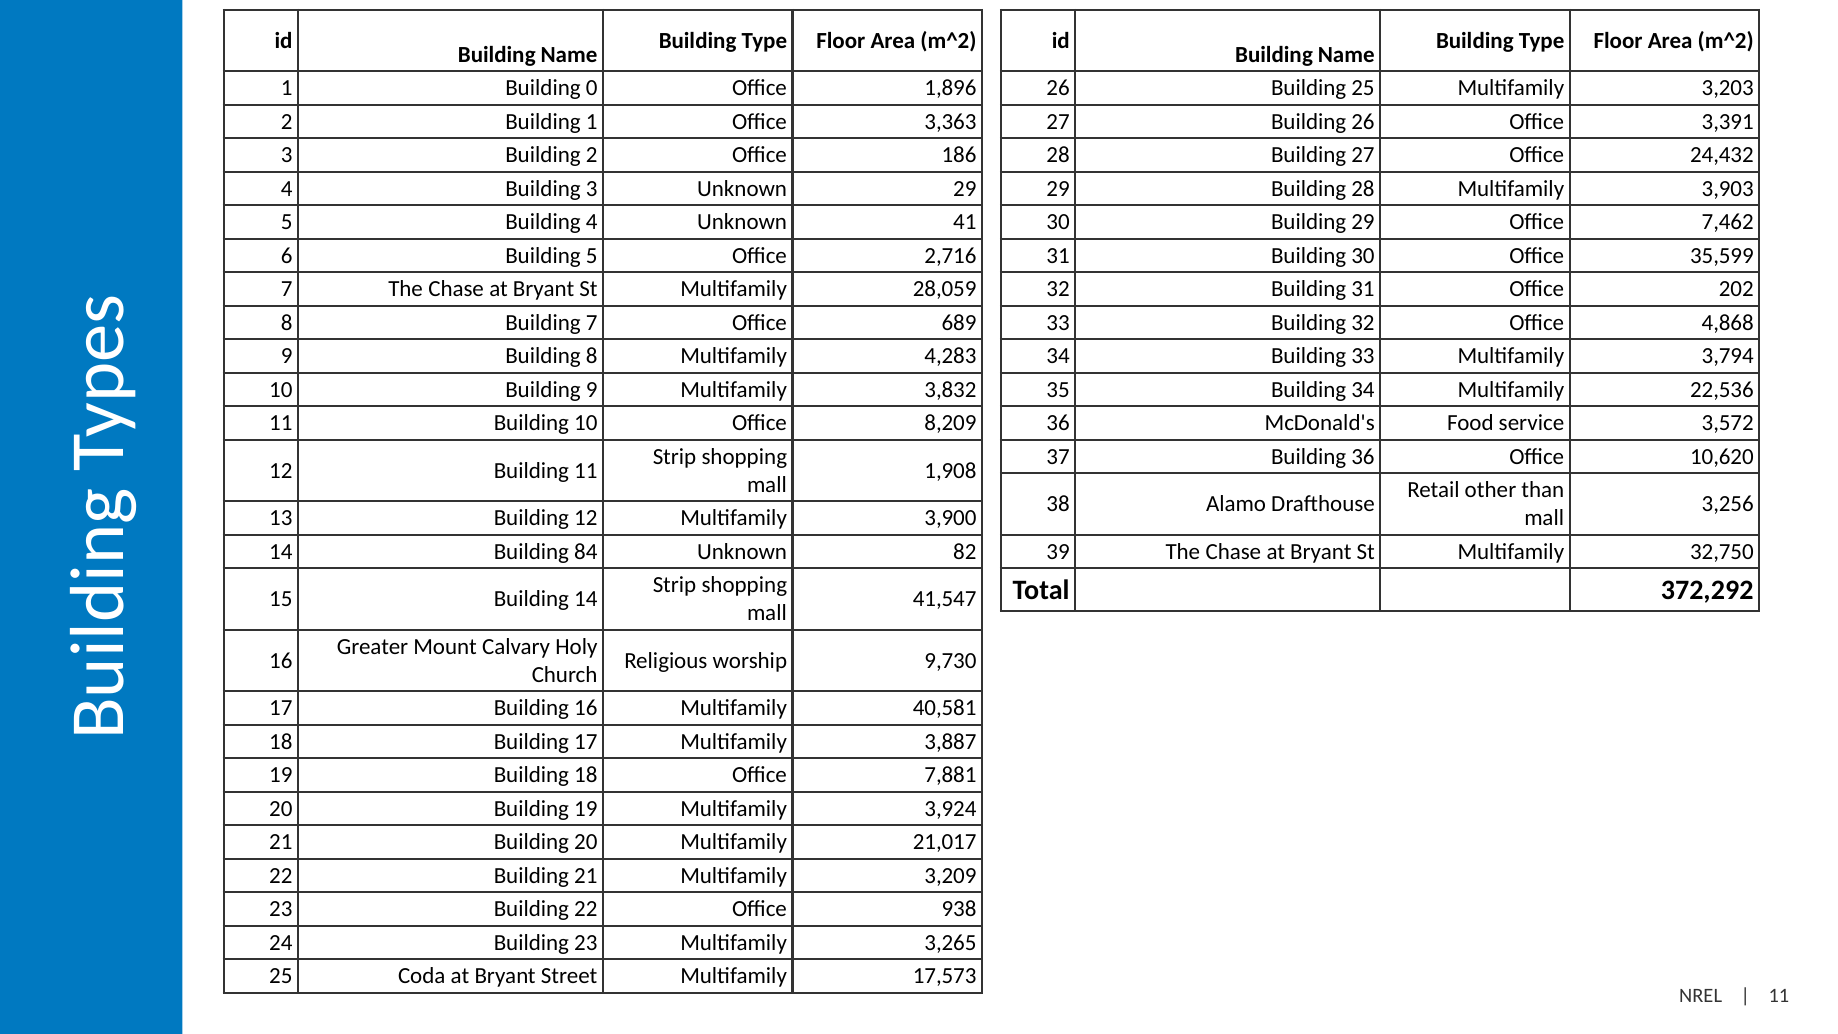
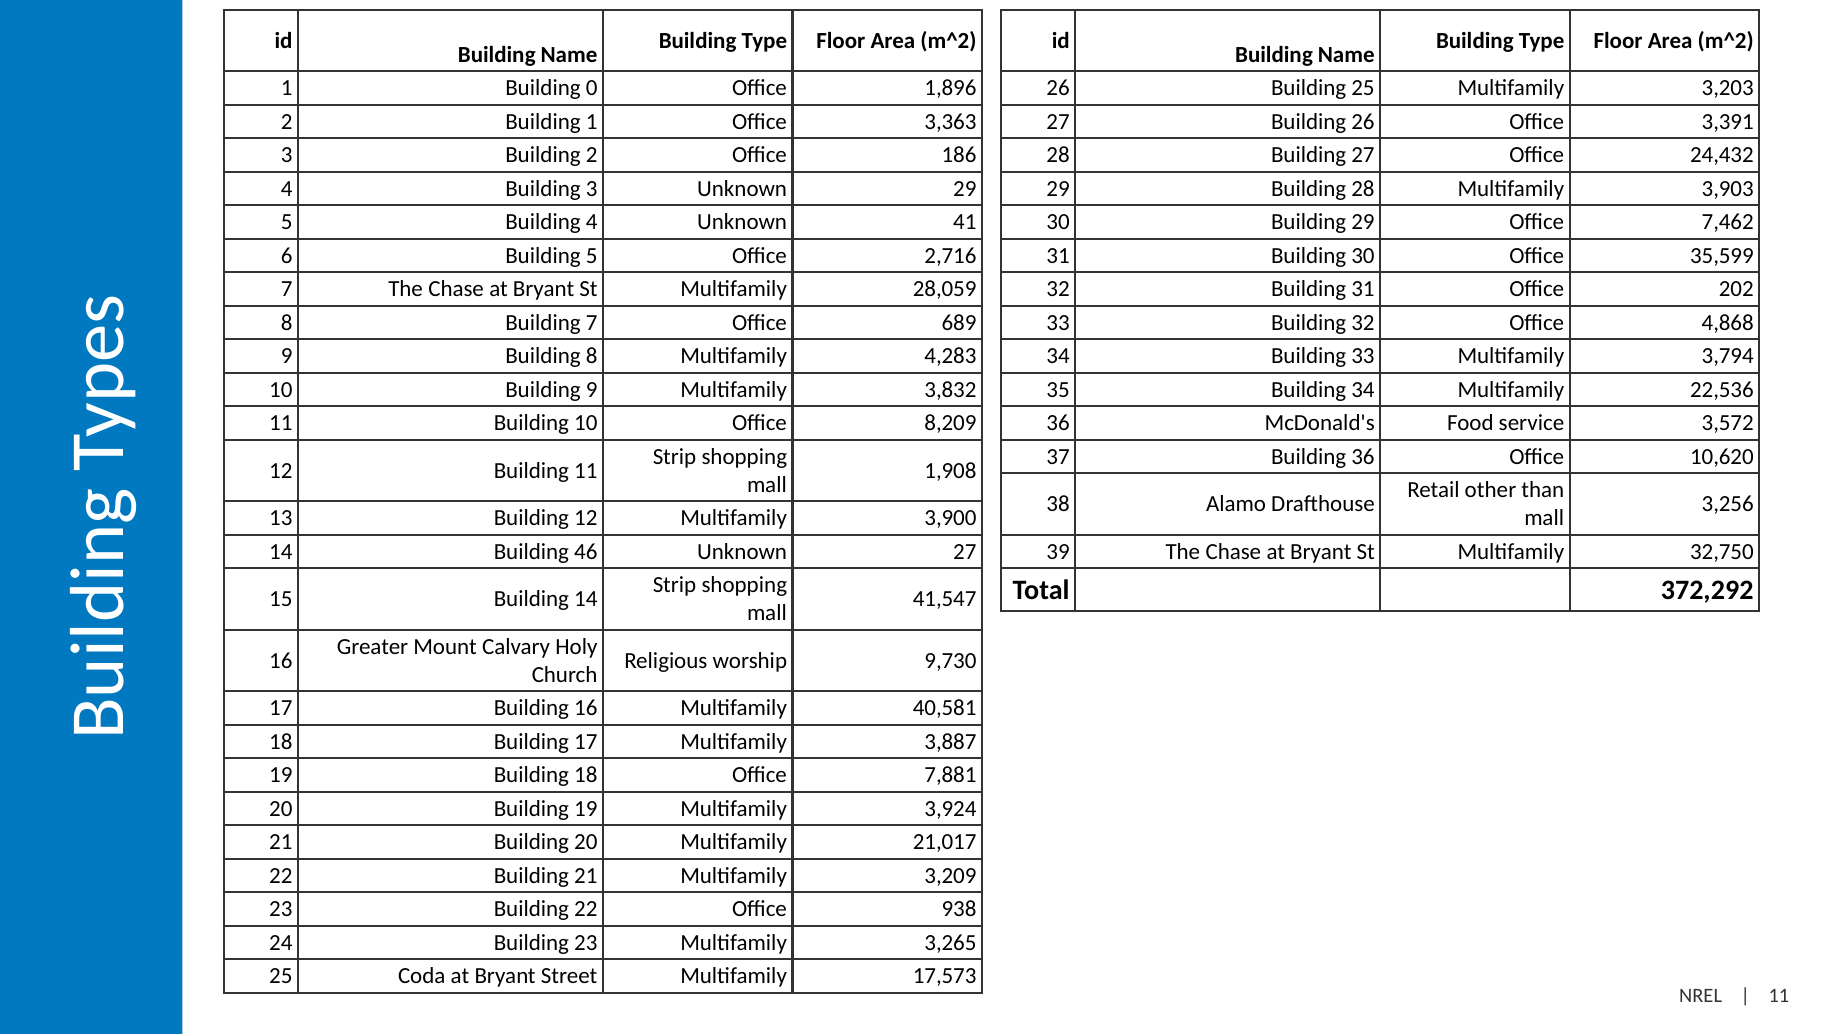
84: 84 -> 46 (586, 552)
Unknown 82: 82 -> 27 (965, 552)
